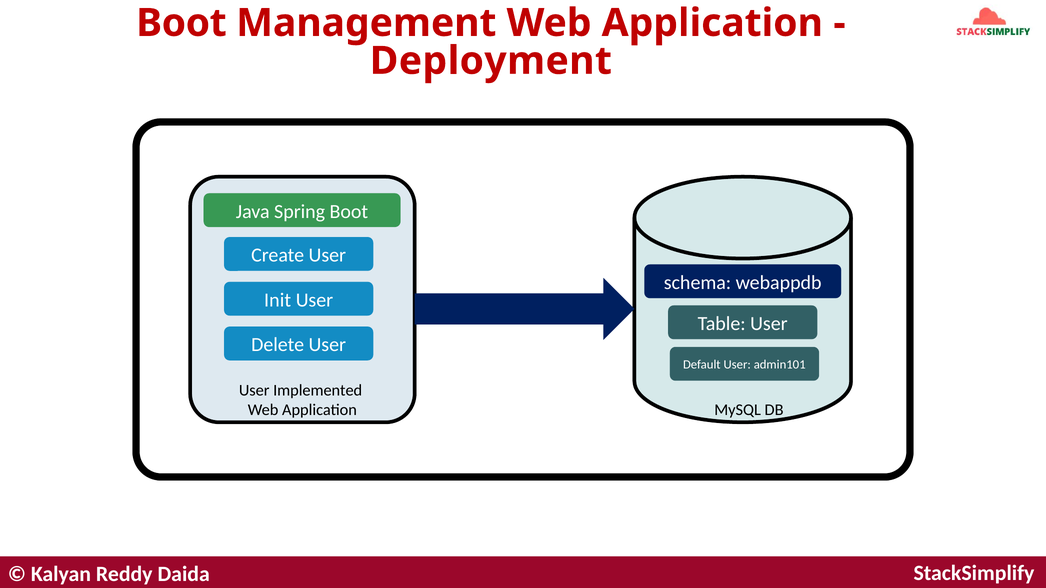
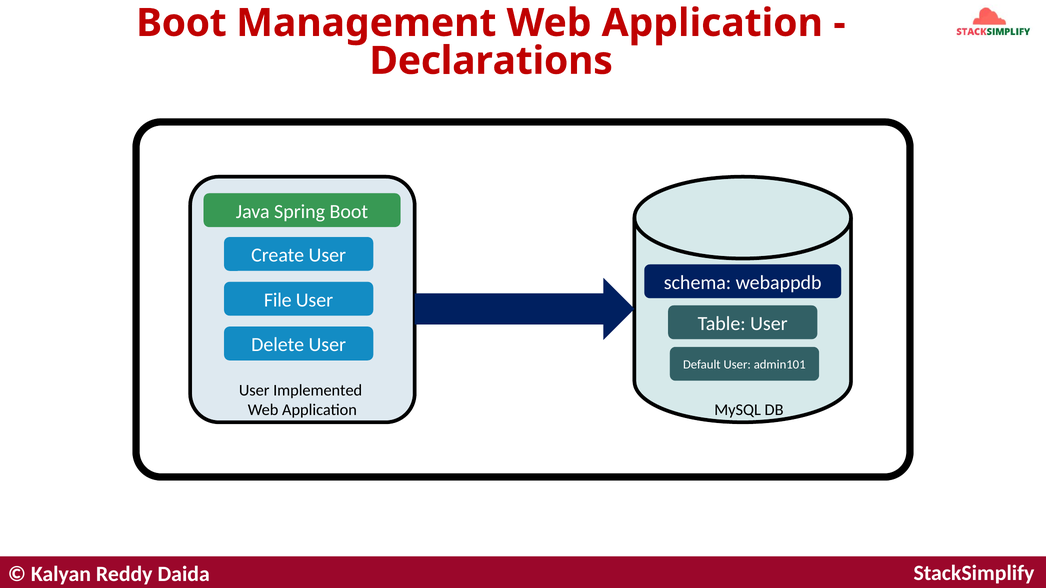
Deployment: Deployment -> Declarations (491, 61)
Init: Init -> File (278, 300)
